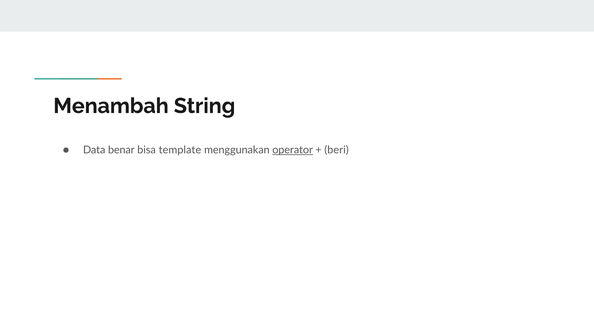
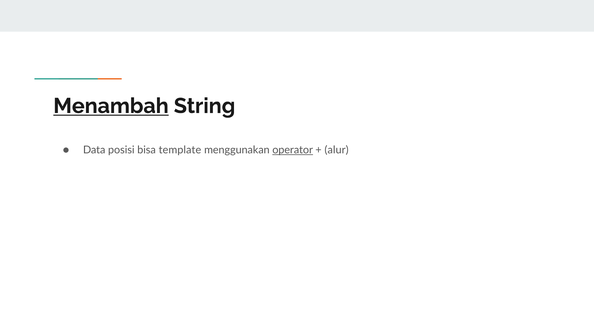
Menambah underline: none -> present (111, 106)
benar: benar -> posisi (121, 150)
beri: beri -> alur (337, 150)
